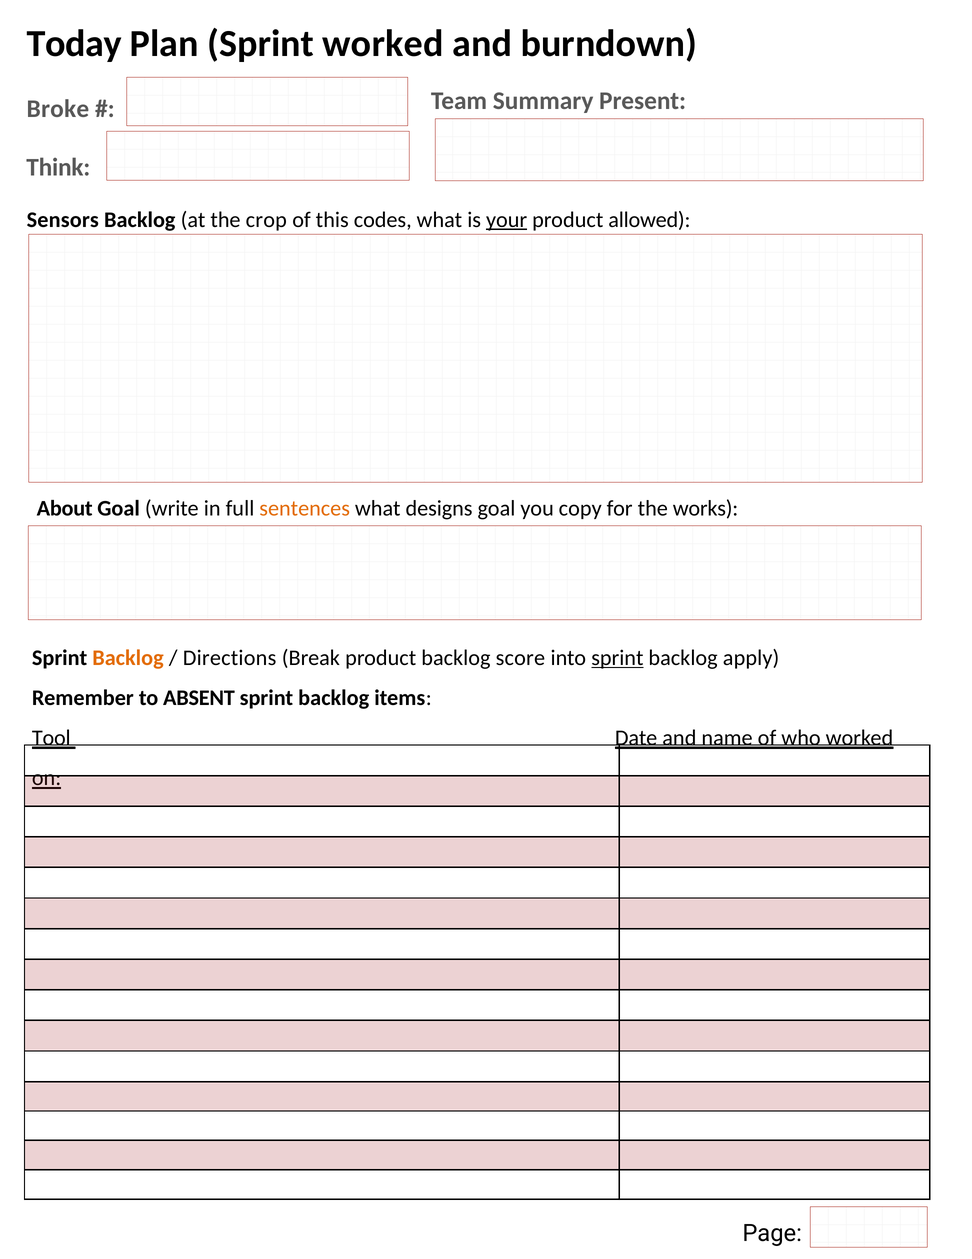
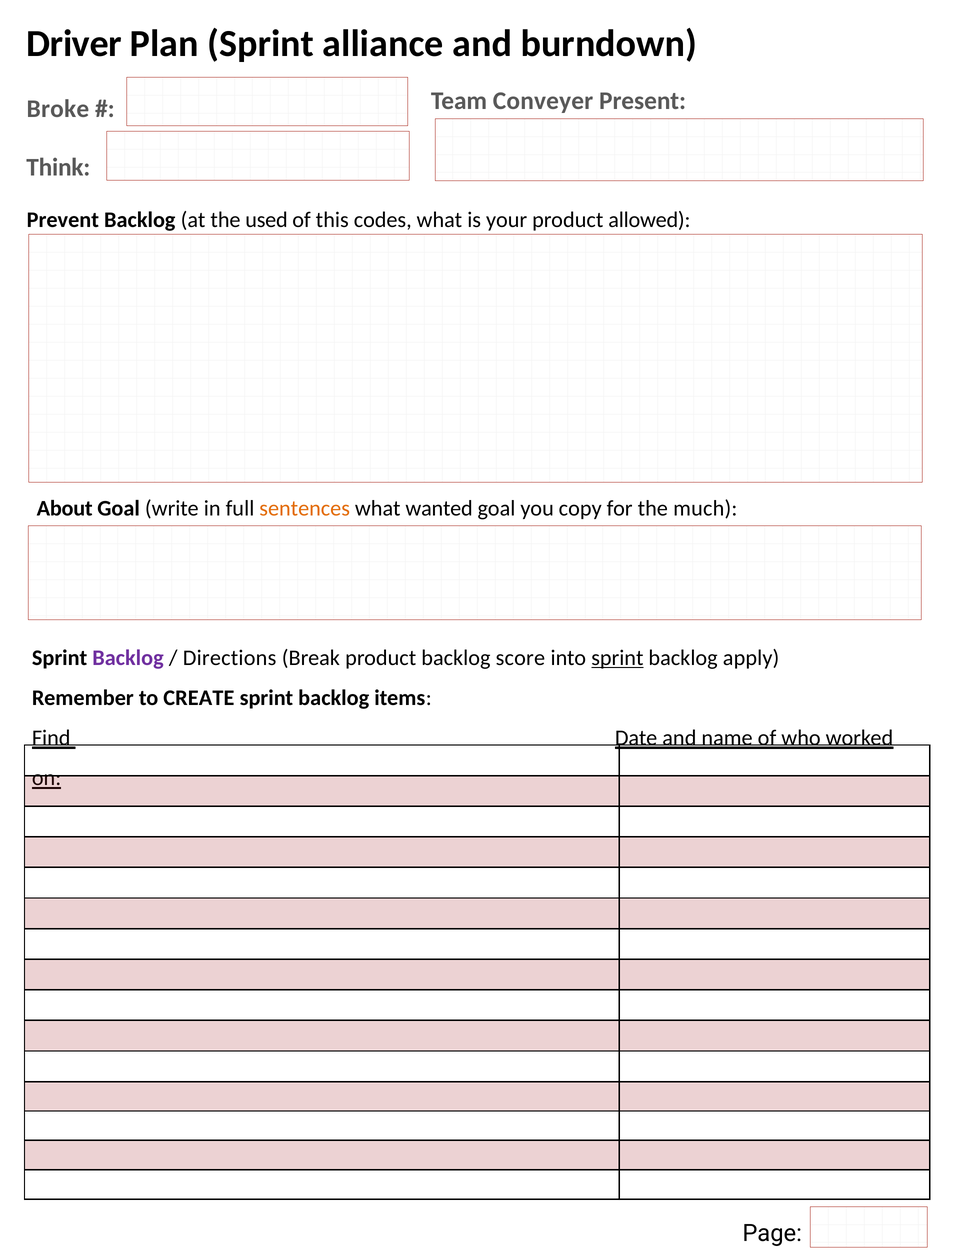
Today: Today -> Driver (74, 44)
Sprint worked: worked -> alliance (383, 44)
Summary: Summary -> Conveyer (543, 101)
Sensors: Sensors -> Prevent (63, 220)
crop: crop -> used (267, 220)
your underline: present -> none (507, 220)
designs: designs -> wanted (439, 508)
works: works -> much (705, 508)
Backlog colour: orange -> purple (128, 657)
ABSENT: ABSENT -> CREATE (199, 697)
Tool: Tool -> Find (51, 737)
